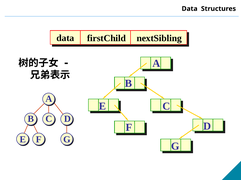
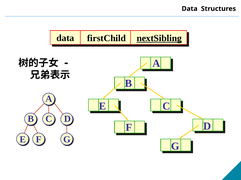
nextSibling underline: none -> present (159, 38)
